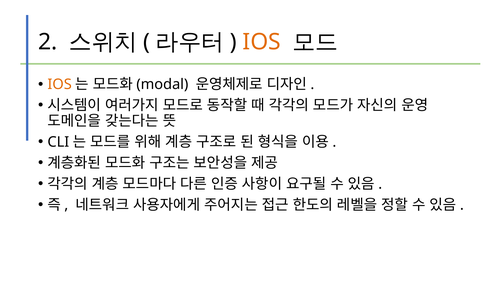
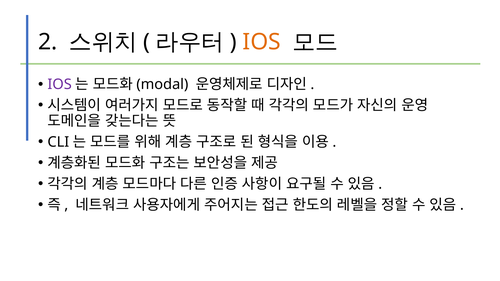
IOS colour: orange -> purple (60, 85)
